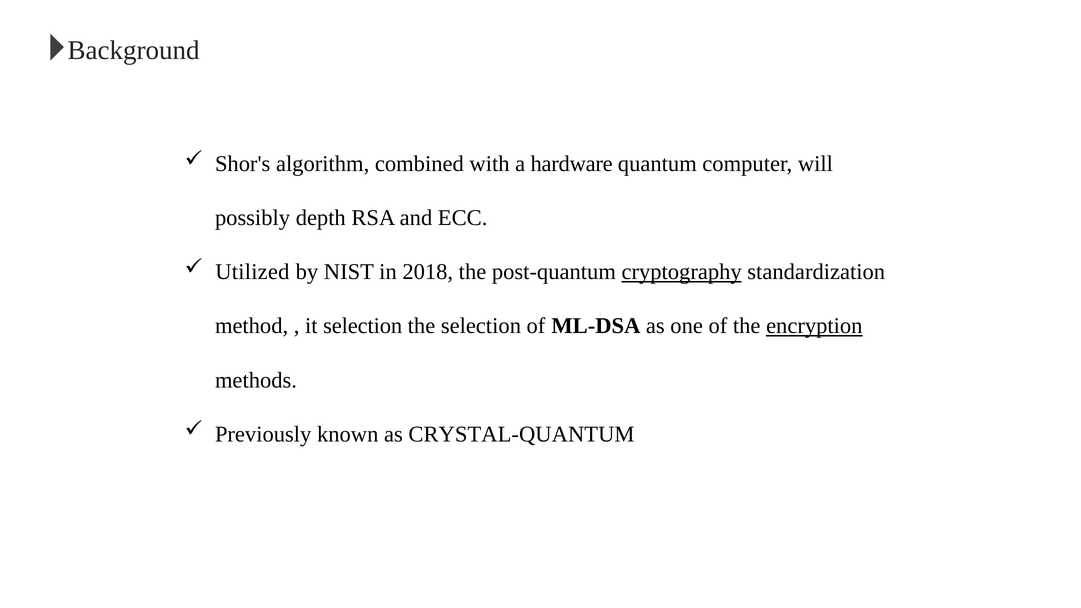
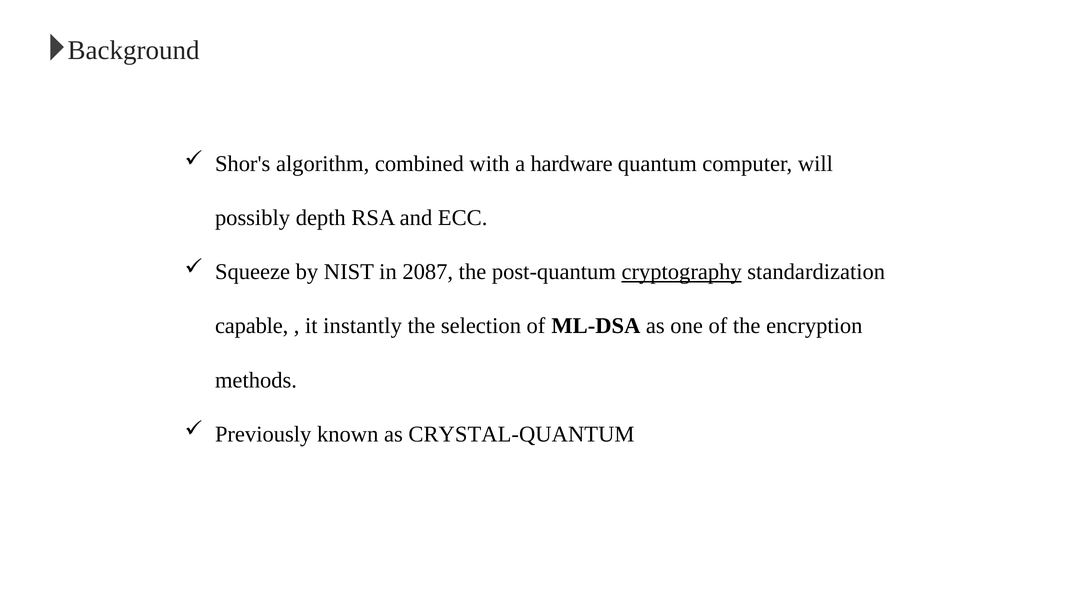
Utilized: Utilized -> Squeeze (252, 272)
2018: 2018 -> 2087 (428, 272)
method: method -> capable (252, 326)
it selection: selection -> instantly (363, 326)
encryption underline: present -> none (814, 326)
